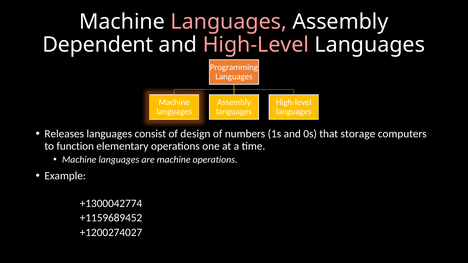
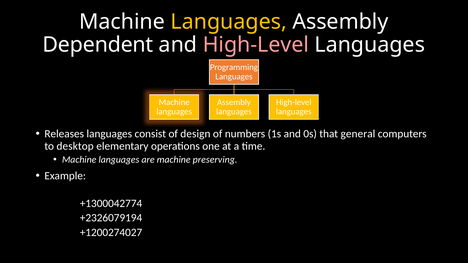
Languages colour: pink -> yellow (229, 22)
storage: storage -> general (358, 134)
function: function -> desktop (75, 146)
machine operations: operations -> preserving (215, 160)
+1159689452: +1159689452 -> +2326079194 (111, 218)
